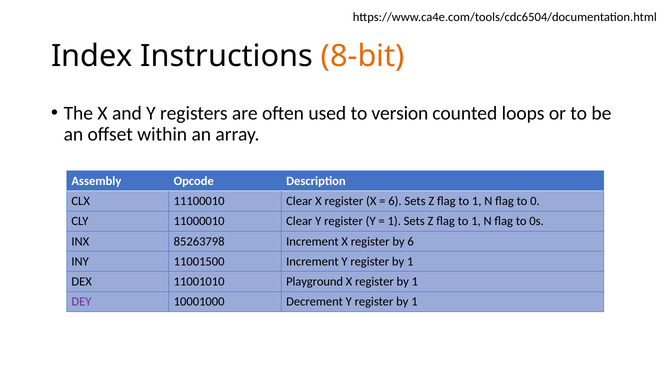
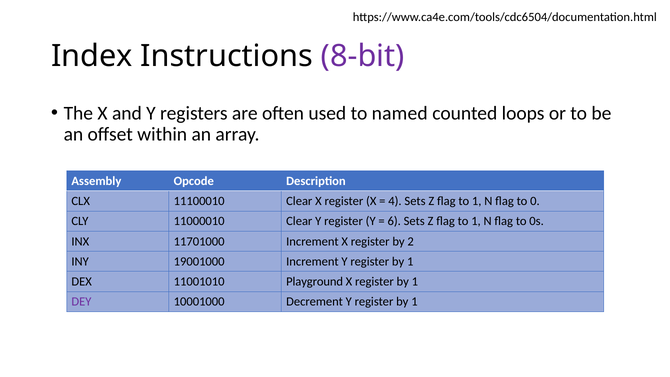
8-bit colour: orange -> purple (363, 56)
version: version -> named (400, 113)
6: 6 -> 4 (395, 201)
1: 1 -> 6 (394, 221)
85263798: 85263798 -> 11701000 (199, 241)
by 6: 6 -> 2 (411, 241)
11001500: 11001500 -> 19001000 (199, 261)
